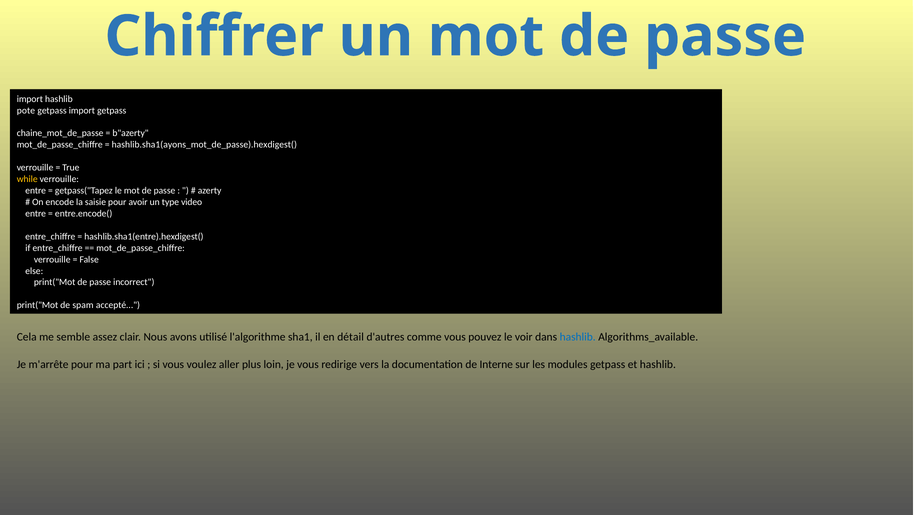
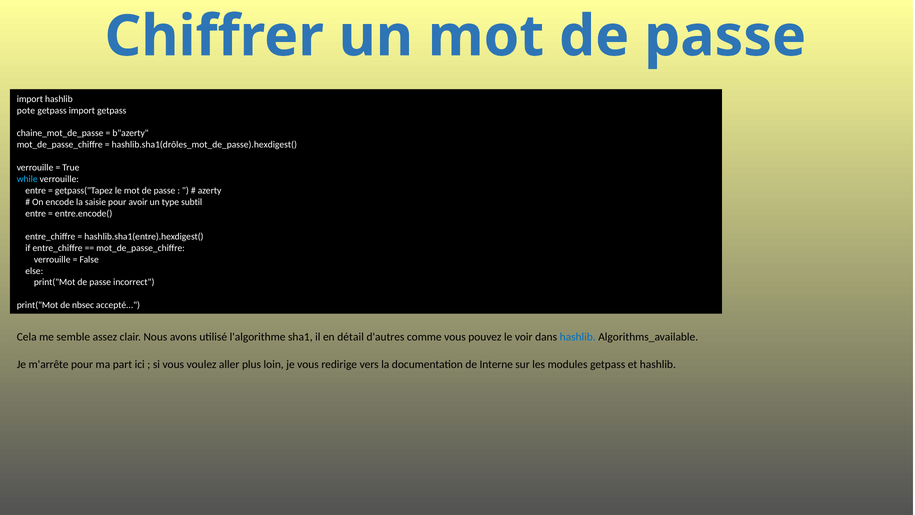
hashlib.sha1(ayons_mot_de_passe).hexdigest(: hashlib.sha1(ayons_mot_de_passe).hexdigest( -> hashlib.sha1(drôles_mot_de_passe).hexdigest( (204, 145)
while colour: yellow -> light blue (27, 179)
video: video -> subtil (192, 202)
spam: spam -> nbsec (83, 305)
